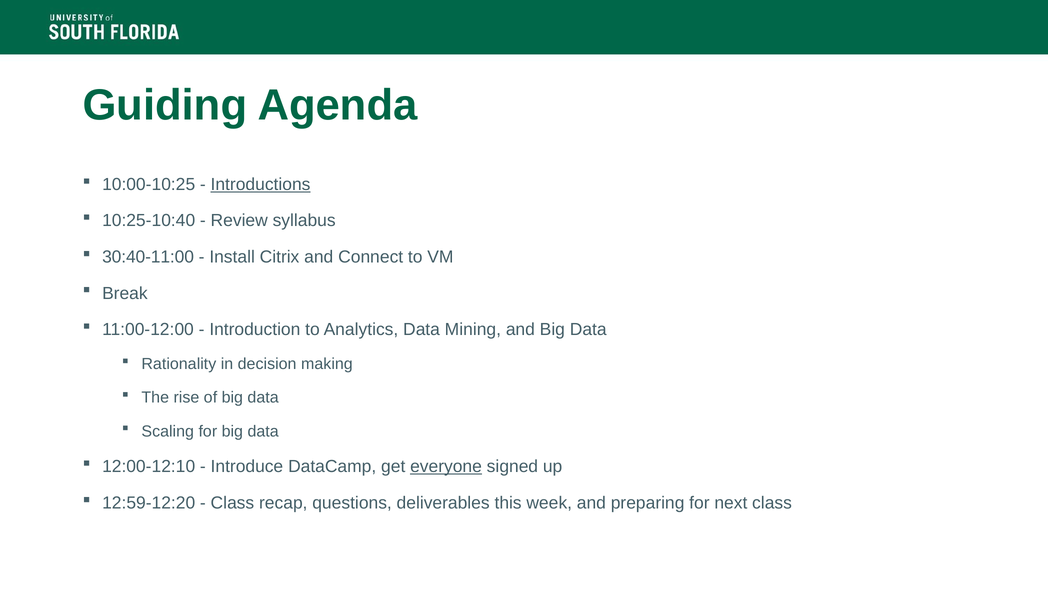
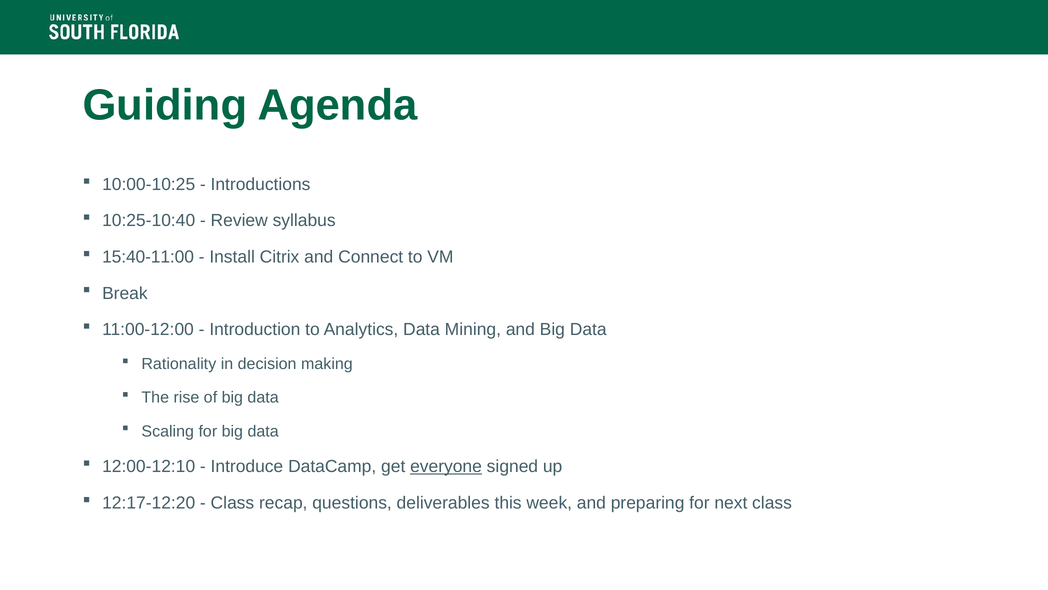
Introductions underline: present -> none (261, 184)
30:40-11:00: 30:40-11:00 -> 15:40-11:00 (148, 257)
12:59-12:20: 12:59-12:20 -> 12:17-12:20 (149, 503)
